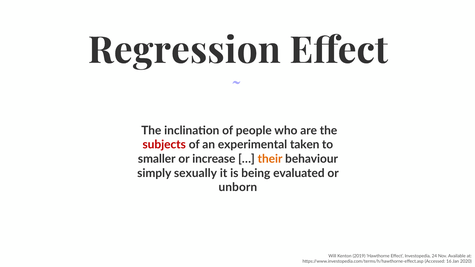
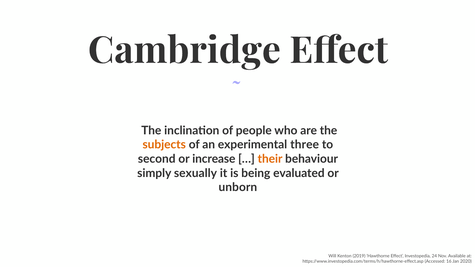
Regression: Regression -> Cambridge (184, 51)
subjects colour: red -> orange (164, 145)
taken: taken -> three (305, 145)
smaller: smaller -> second (157, 159)
